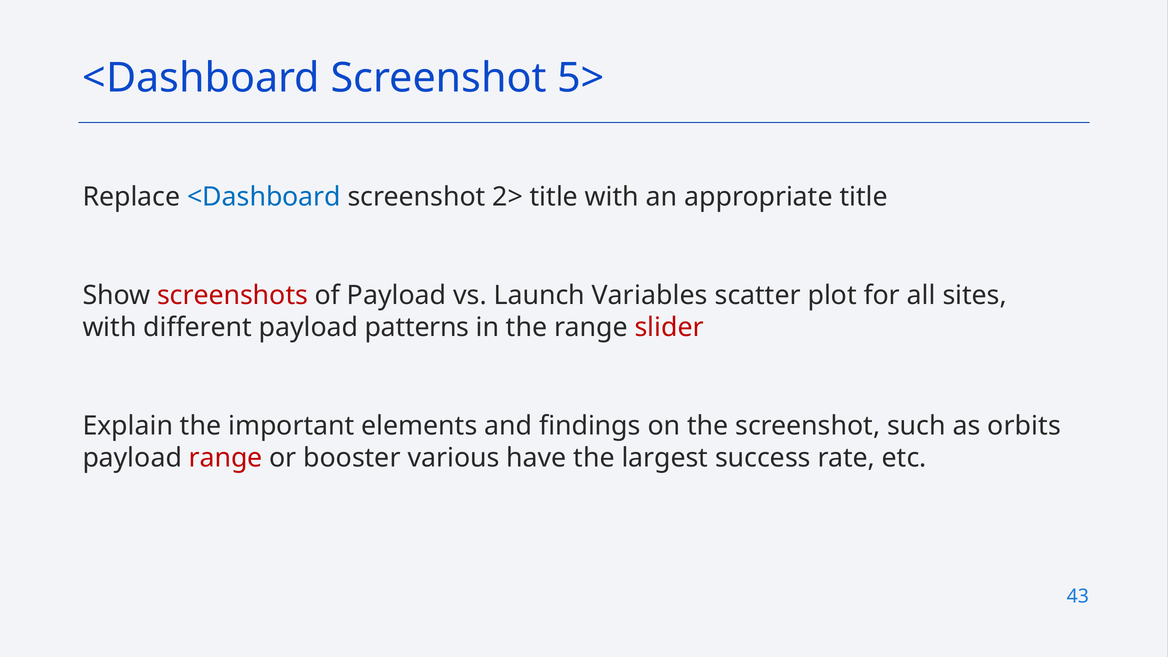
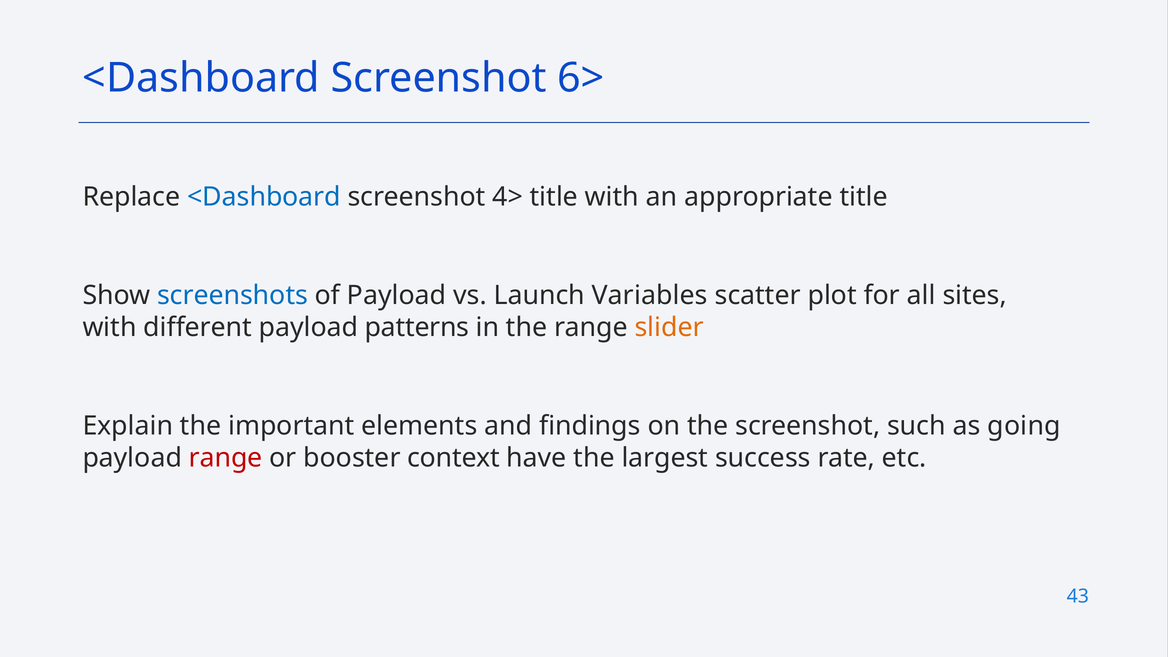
5>: 5> -> 6> (581, 78)
2>: 2> -> 4> (508, 197)
screenshots colour: red -> blue (233, 295)
slider colour: red -> orange (669, 327)
orbits: orbits -> going (1024, 426)
various: various -> context (454, 458)
